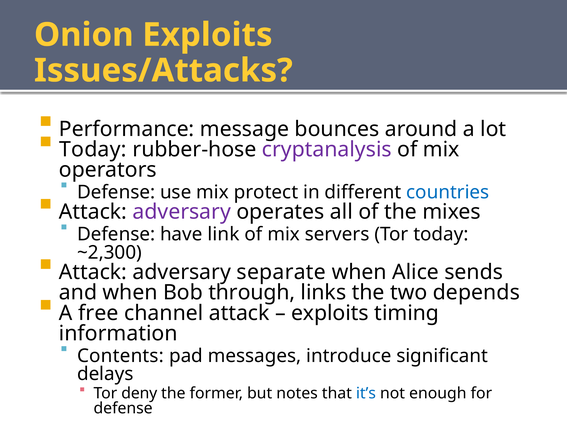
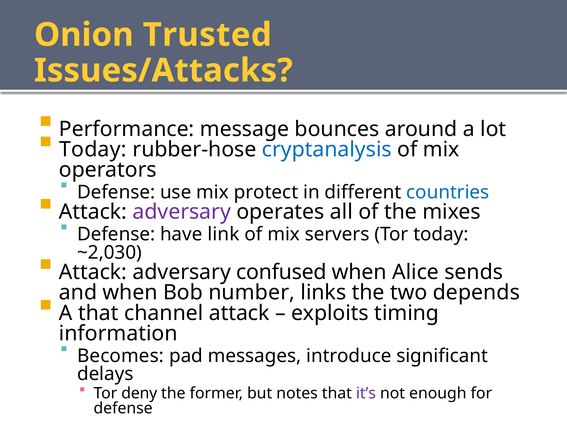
Onion Exploits: Exploits -> Trusted (207, 35)
cryptanalysis colour: purple -> blue (327, 150)
~2,300: ~2,300 -> ~2,030 (109, 253)
separate: separate -> confused (281, 272)
through: through -> number (252, 293)
A free: free -> that (98, 313)
Contents: Contents -> Becomes (121, 356)
it’s colour: blue -> purple (366, 393)
